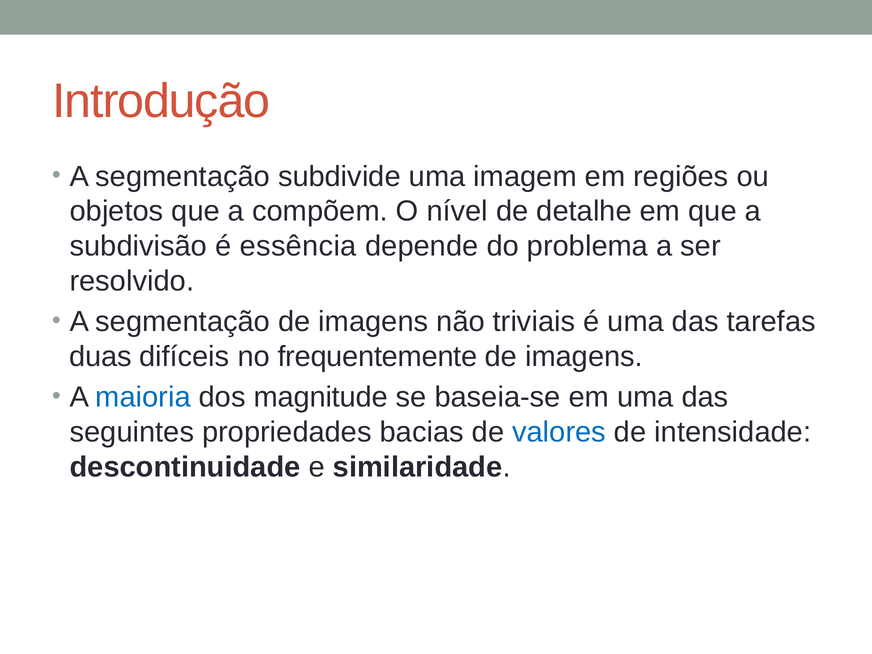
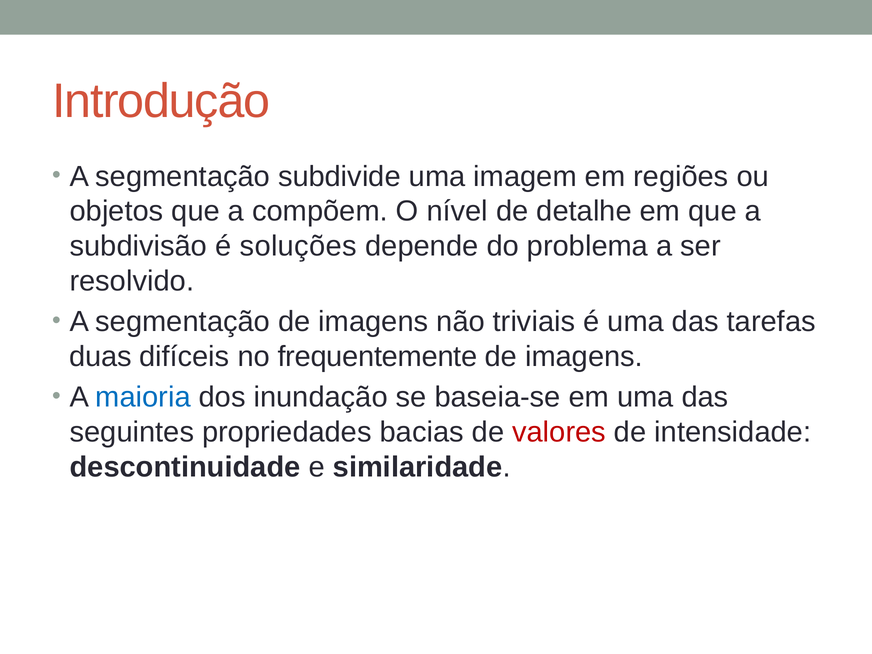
essência: essência -> soluções (298, 246)
magnitude: magnitude -> inundação (321, 397)
valores colour: blue -> red (559, 432)
